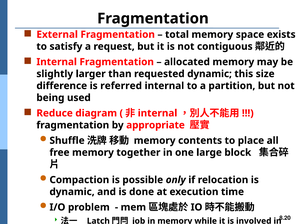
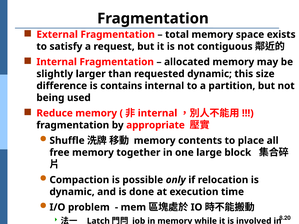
referred: referred -> contains (121, 86)
Reduce diagram: diagram -> memory (96, 113)
